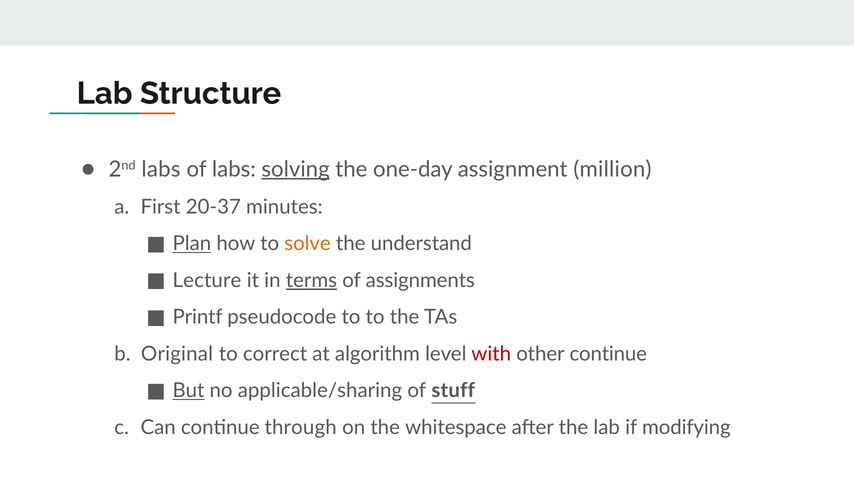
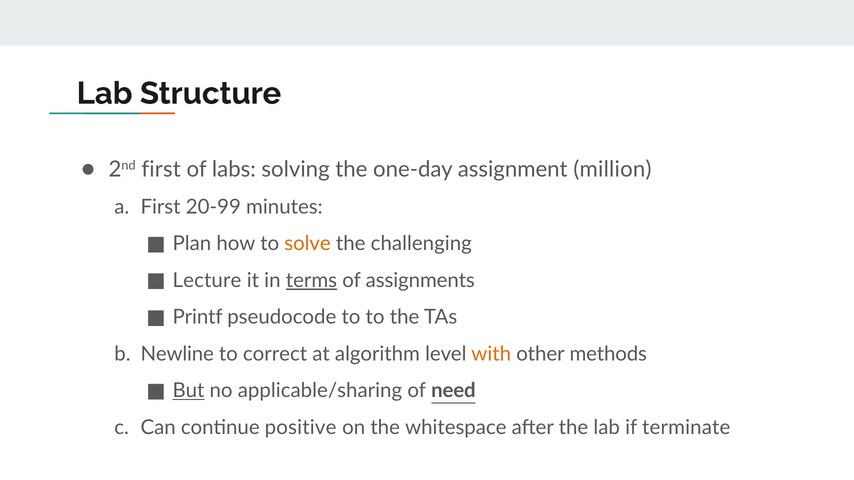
2nd labs: labs -> first (161, 169)
solving underline: present -> none (296, 169)
20-37: 20-37 -> 20-99 (213, 207)
Plan underline: present -> none (192, 244)
understand: understand -> challenging (421, 244)
Original: Original -> Newline (177, 354)
with colour: red -> orange (491, 354)
other continue: continue -> methods (608, 354)
stuff: stuff -> need (453, 391)
through: through -> positive (301, 428)
modifying: modifying -> terminate (686, 428)
